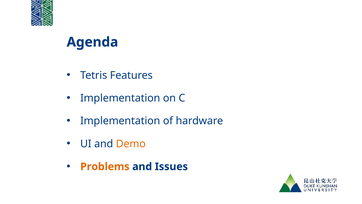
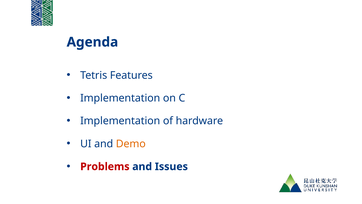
Problems colour: orange -> red (105, 166)
